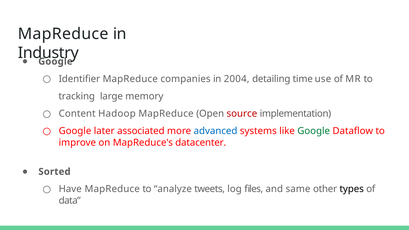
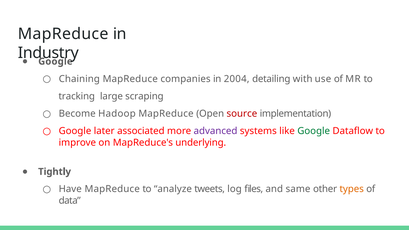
Identifier: Identifier -> Chaining (79, 79)
time: time -> with (303, 79)
memory: memory -> scraping (144, 96)
Content: Content -> Become (77, 114)
advanced colour: blue -> purple (216, 131)
datacenter: datacenter -> underlying (201, 143)
Sorted: Sorted -> Tightly (55, 172)
types colour: black -> orange (352, 189)
